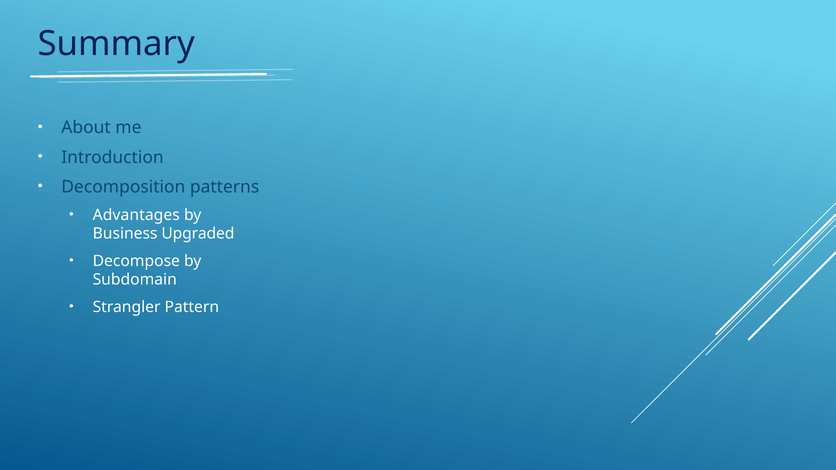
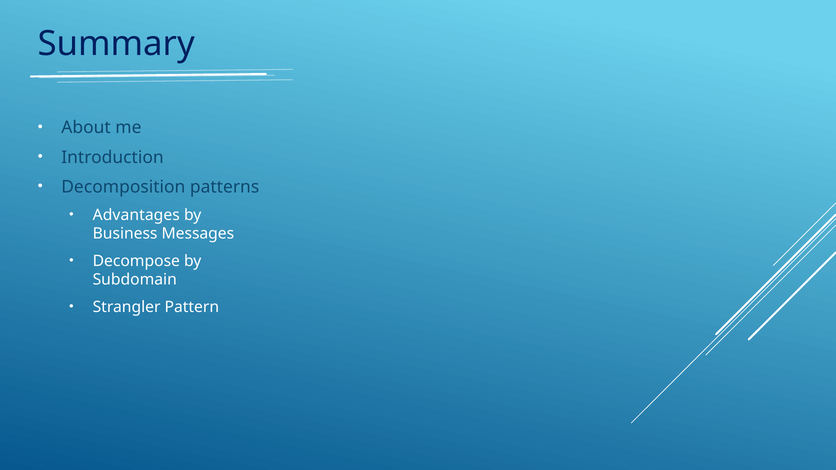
Upgraded: Upgraded -> Messages (198, 234)
